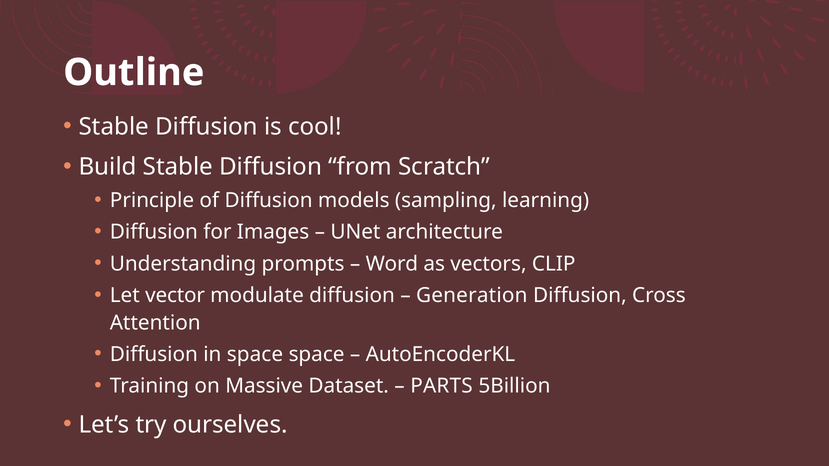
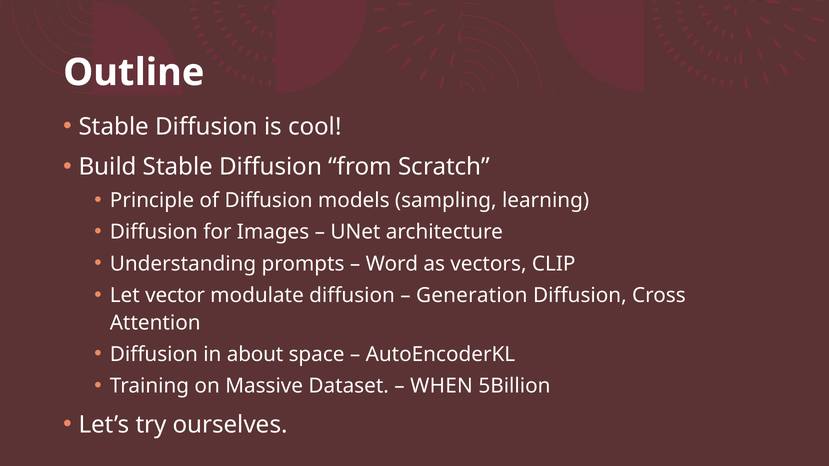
in space: space -> about (255, 355)
PARTS: PARTS -> WHEN (441, 386)
